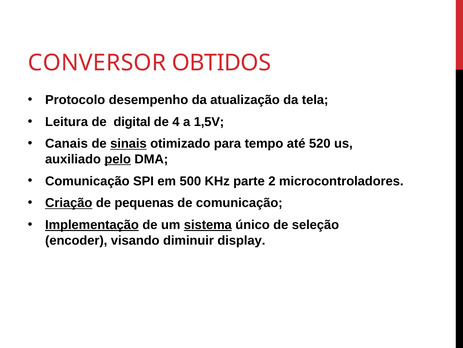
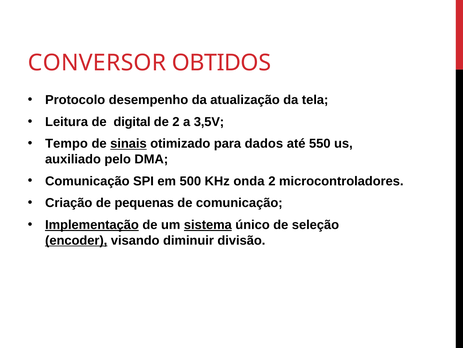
de 4: 4 -> 2 (176, 122)
1,5V: 1,5V -> 3,5V (209, 122)
Canais: Canais -> Tempo (67, 143)
tempo: tempo -> dados (264, 143)
520: 520 -> 550 (320, 143)
pelo underline: present -> none (118, 159)
parte: parte -> onda (249, 181)
Criação underline: present -> none (69, 203)
encoder underline: none -> present (76, 240)
display: display -> divisão (241, 240)
